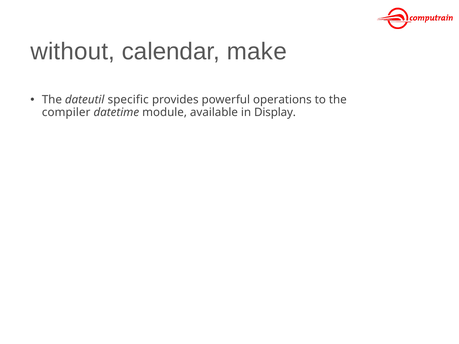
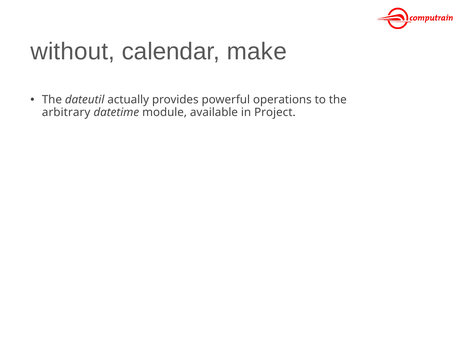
specific: specific -> actually (128, 100)
compiler: compiler -> arbitrary (66, 112)
Display: Display -> Project (275, 112)
